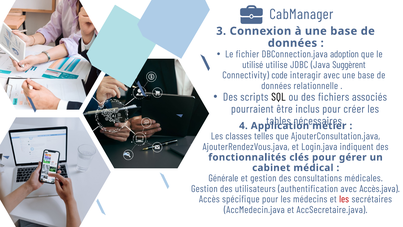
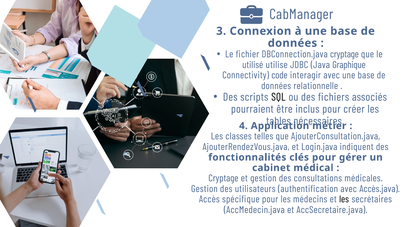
DBConnection.java adoption: adoption -> cryptage (344, 54)
Suggèrent: Suggèrent -> Graphique (349, 65)
Générale: Générale -> Cryptage (223, 178)
les colour: red -> black (344, 199)
